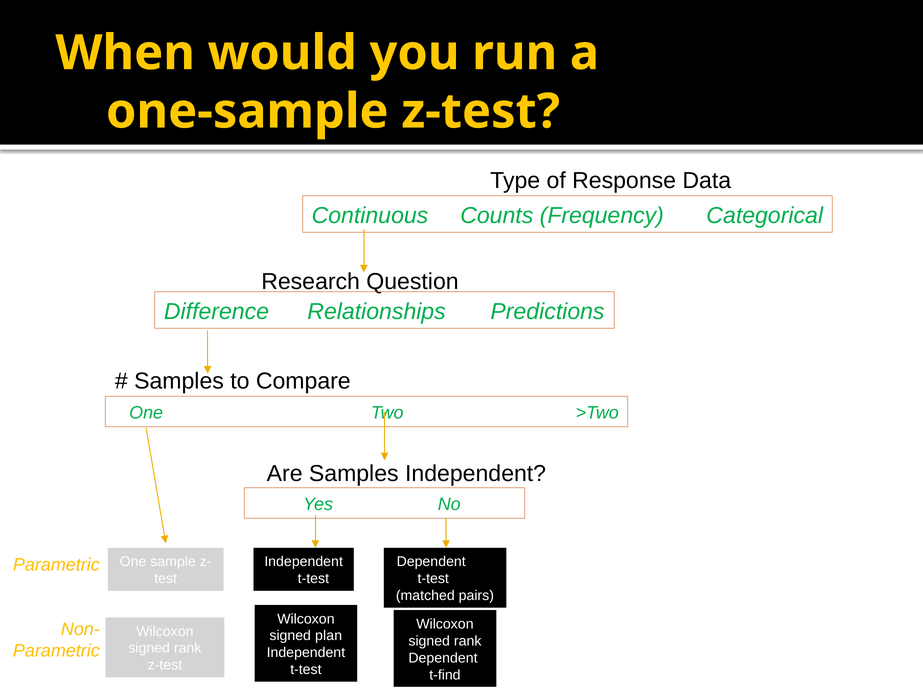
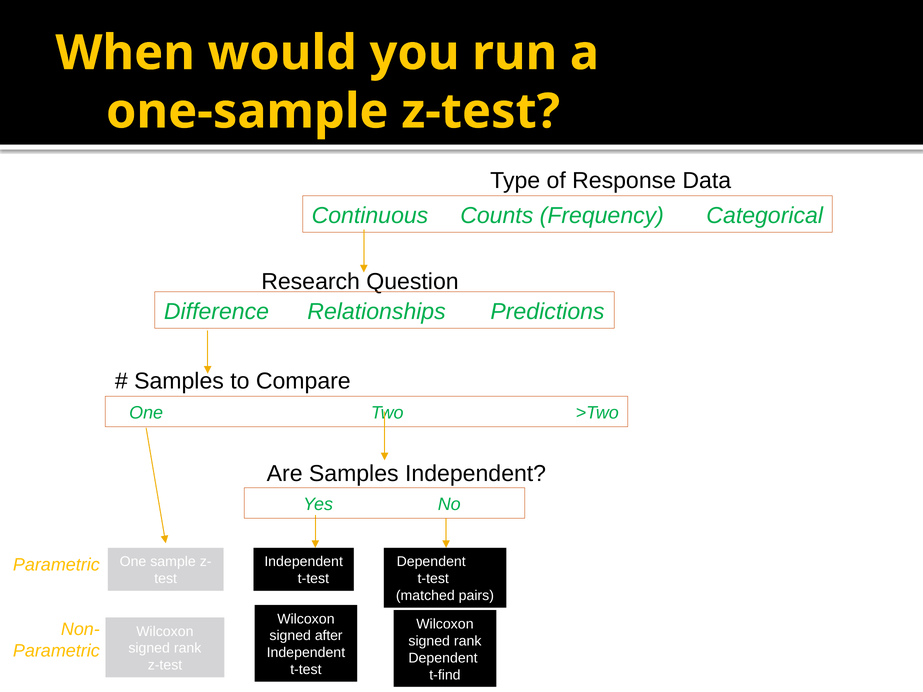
plan: plan -> after (329, 636)
